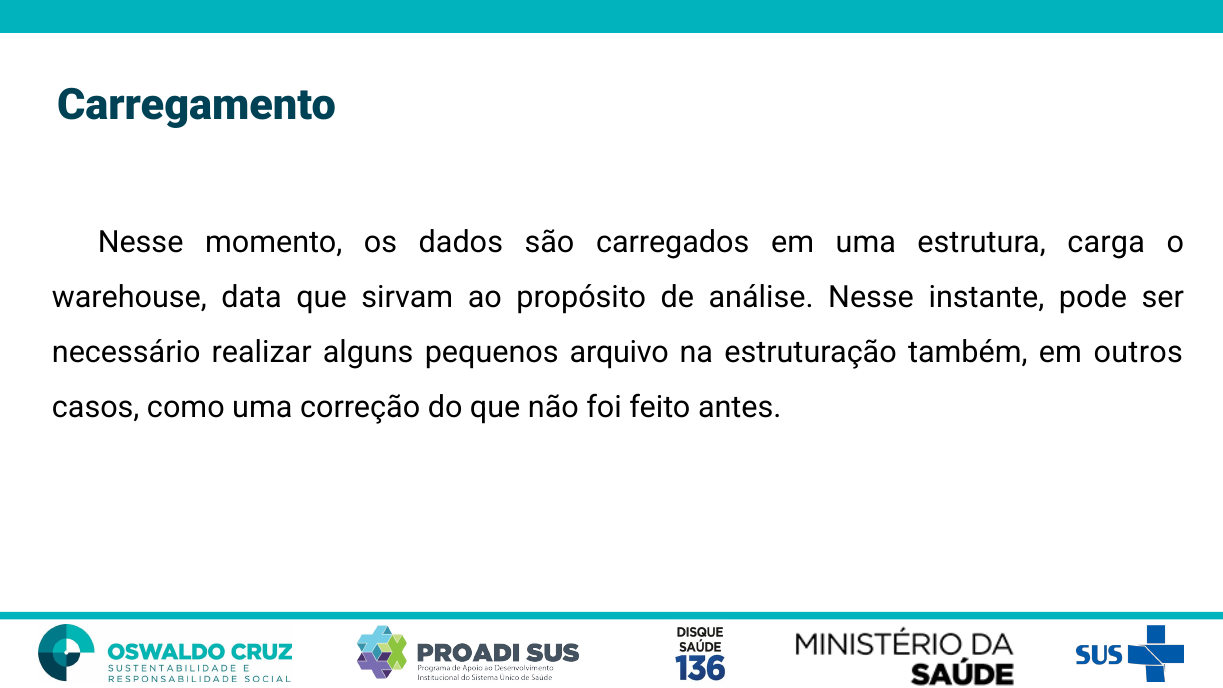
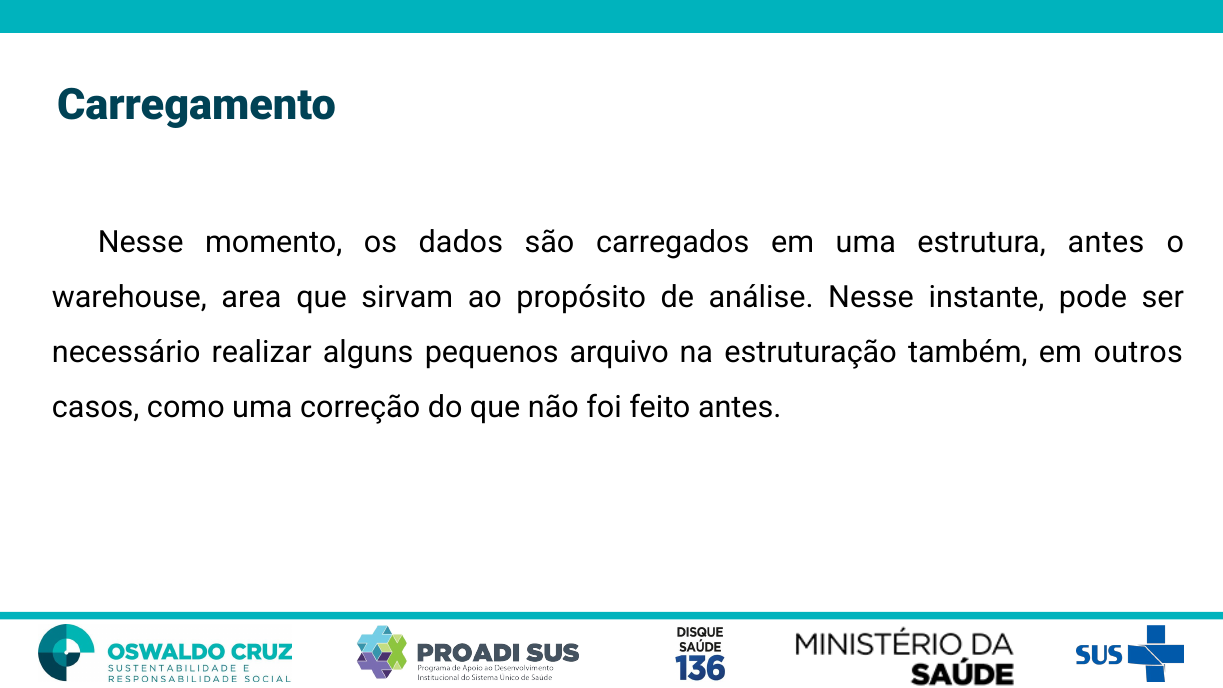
estrutura carga: carga -> antes (1106, 242)
data: data -> area (251, 297)
